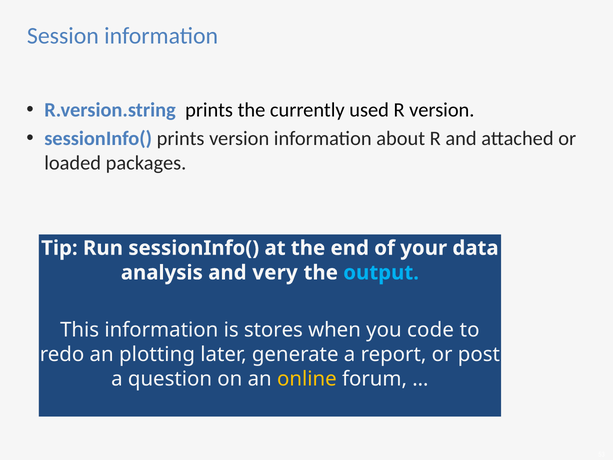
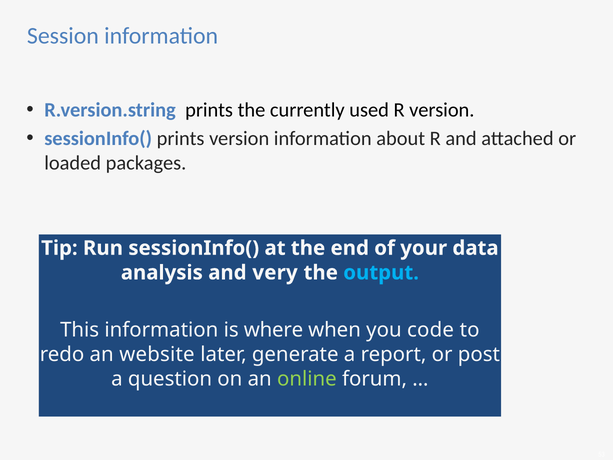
stores: stores -> where (273, 330)
plotting: plotting -> website (157, 354)
online colour: yellow -> light green (307, 379)
